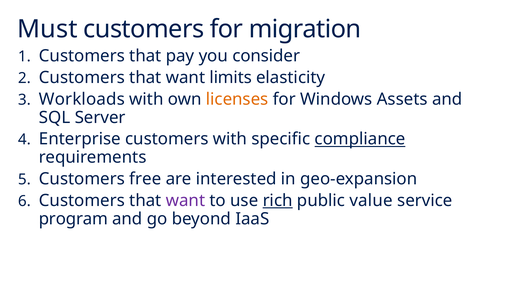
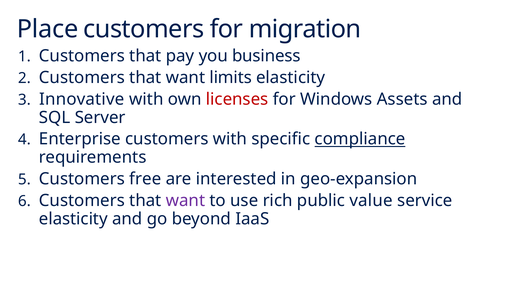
Must: Must -> Place (48, 29)
consider: consider -> business (266, 56)
Workloads: Workloads -> Innovative (82, 99)
licenses colour: orange -> red (237, 99)
rich underline: present -> none (278, 201)
program: program -> elasticity (73, 219)
